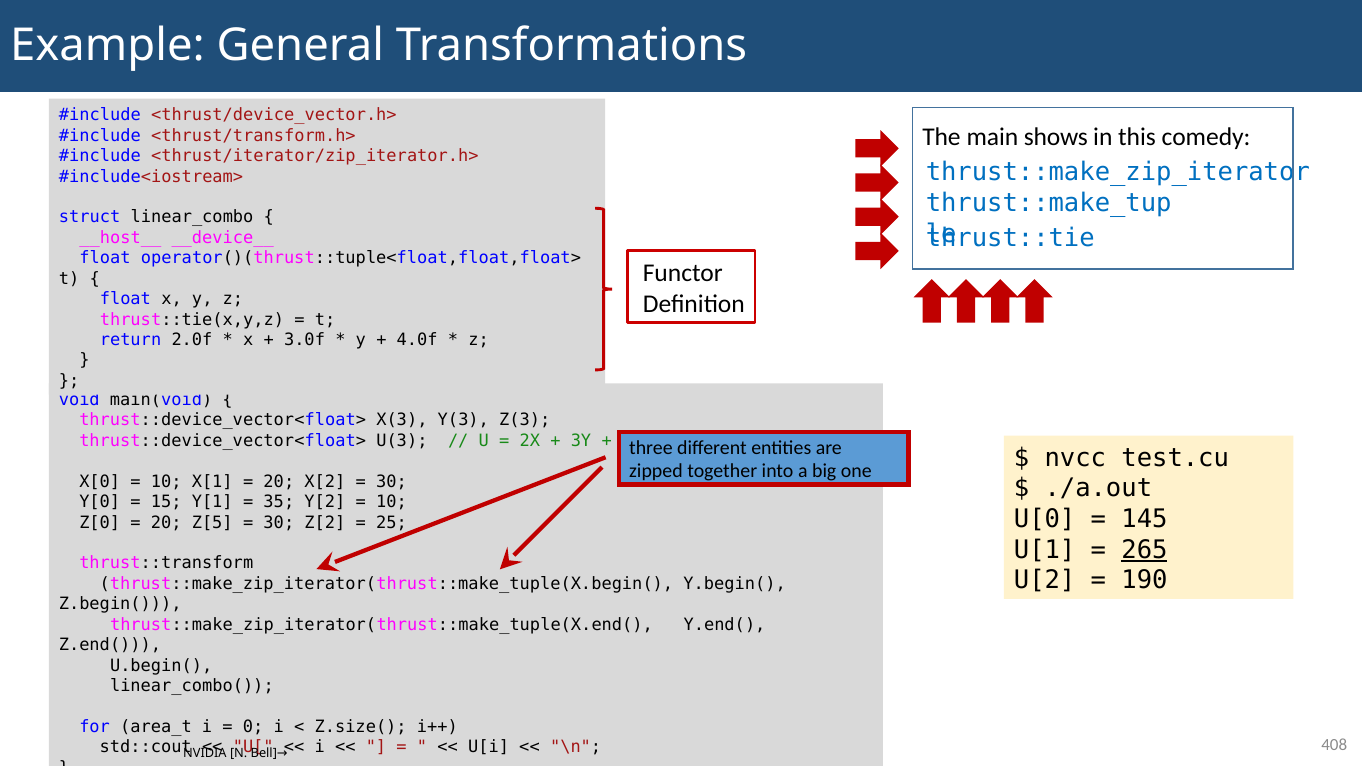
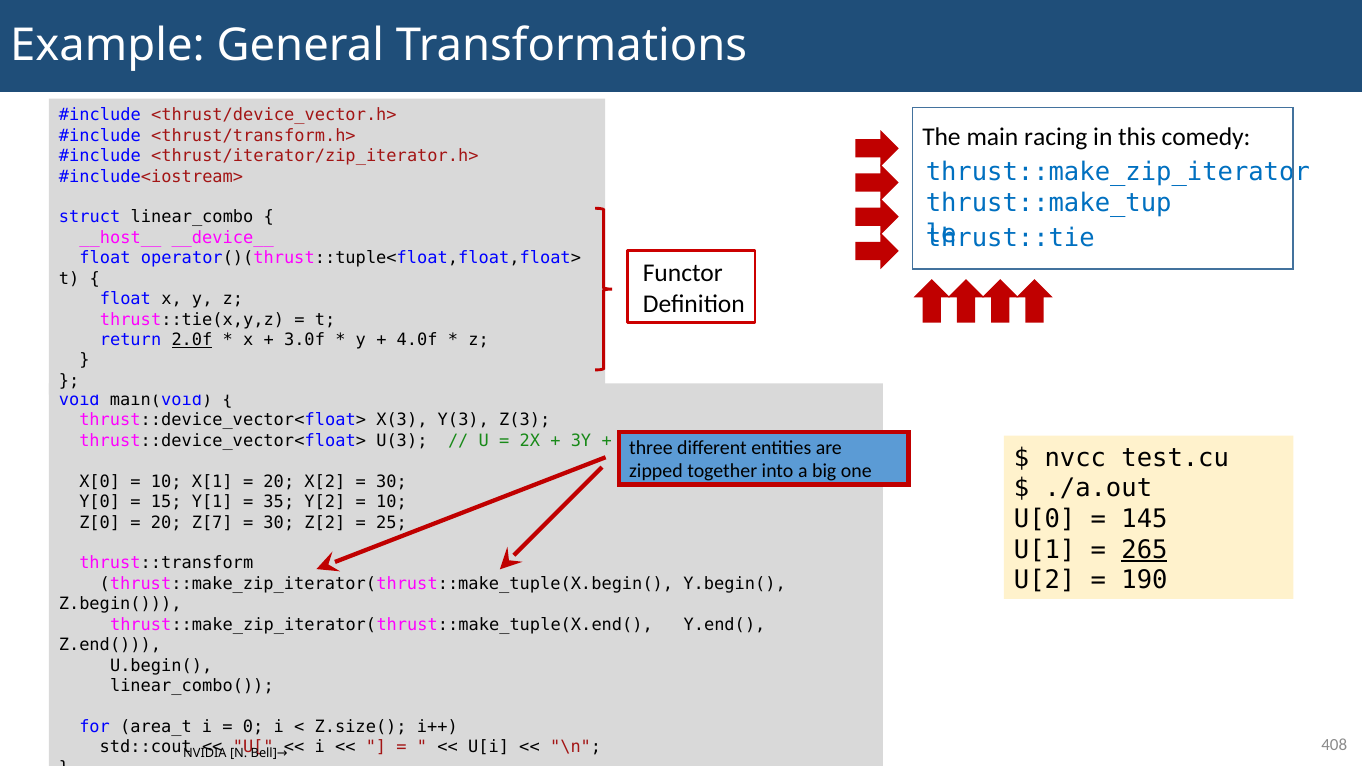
shows: shows -> racing (1056, 137)
2.0f underline: none -> present (192, 340)
Z[5: Z[5 -> Z[7 (212, 523)
